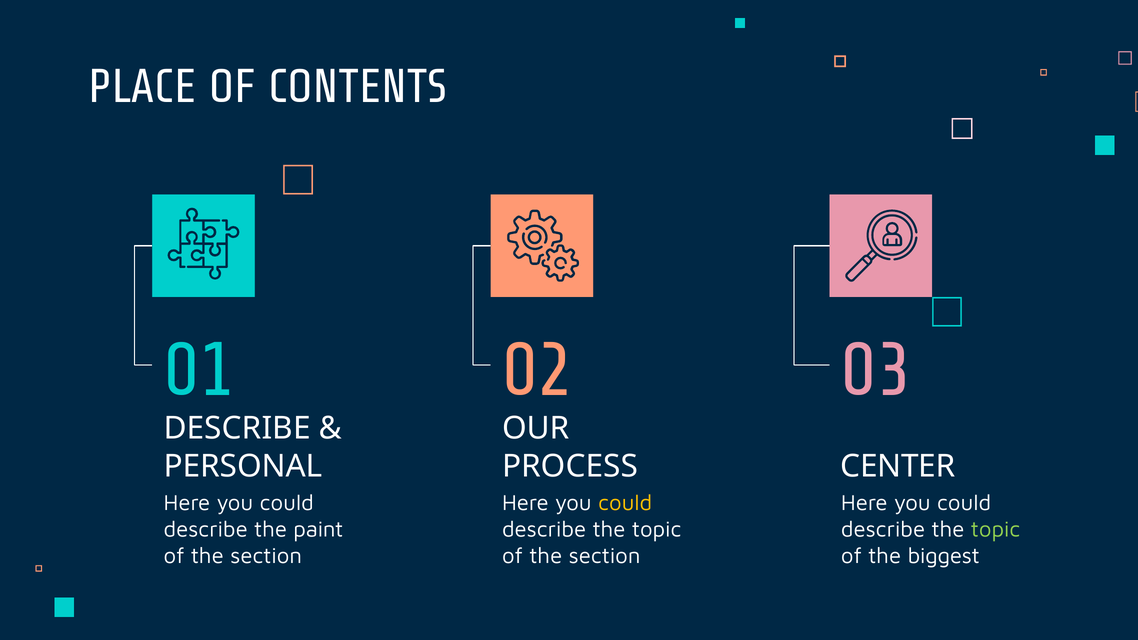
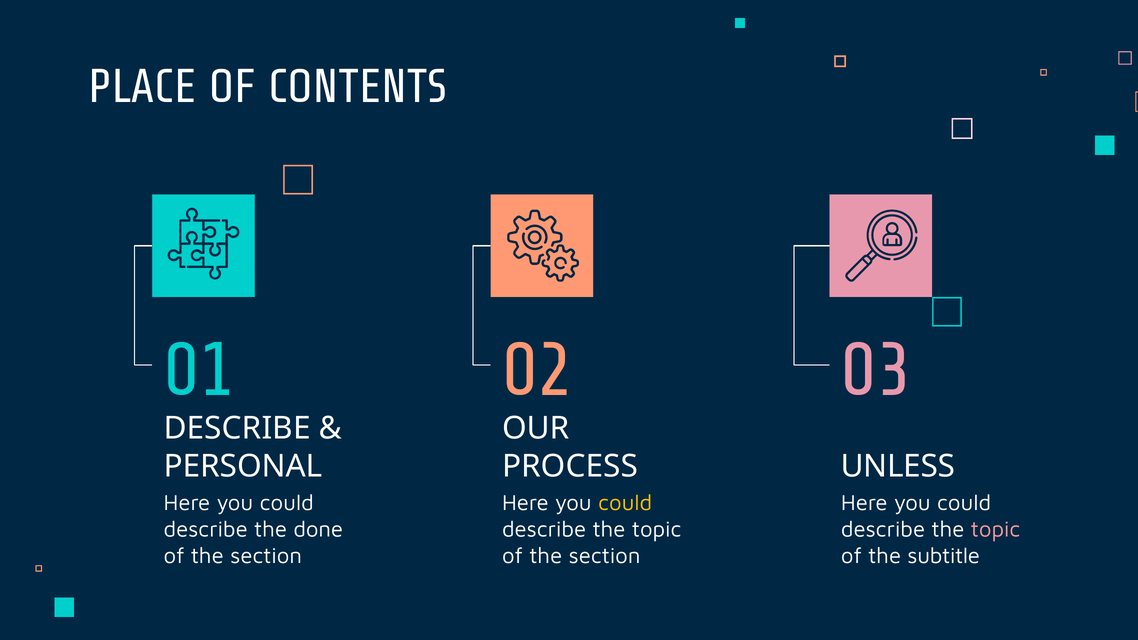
CENTER: CENTER -> UNLESS (898, 466)
paint: paint -> done (318, 529)
topic colour: light green -> pink (996, 529)
biggest: biggest -> subtitle (944, 556)
